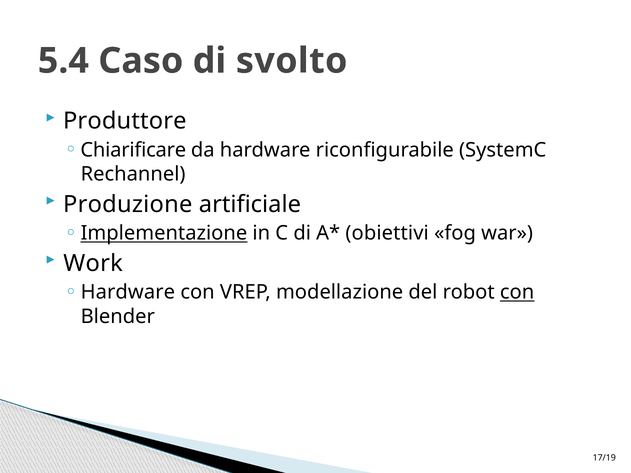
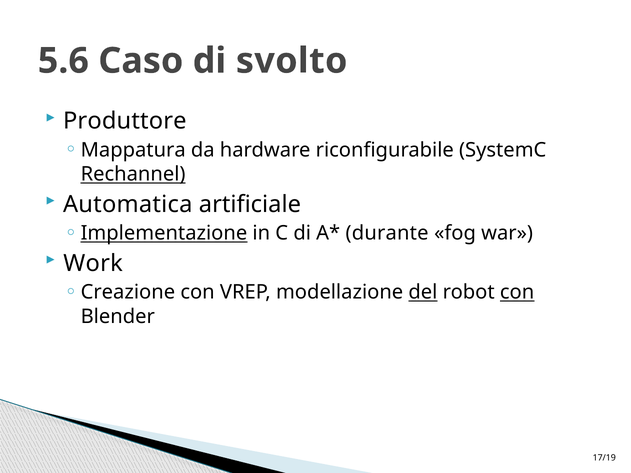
5.4: 5.4 -> 5.6 (63, 61)
Chiarificare: Chiarificare -> Mappatura (133, 150)
Rechannel underline: none -> present (133, 174)
Produzione: Produzione -> Automatica (128, 204)
obiettivi: obiettivi -> durante (387, 233)
Hardware: Hardware -> Creazione (128, 292)
del underline: none -> present (423, 292)
